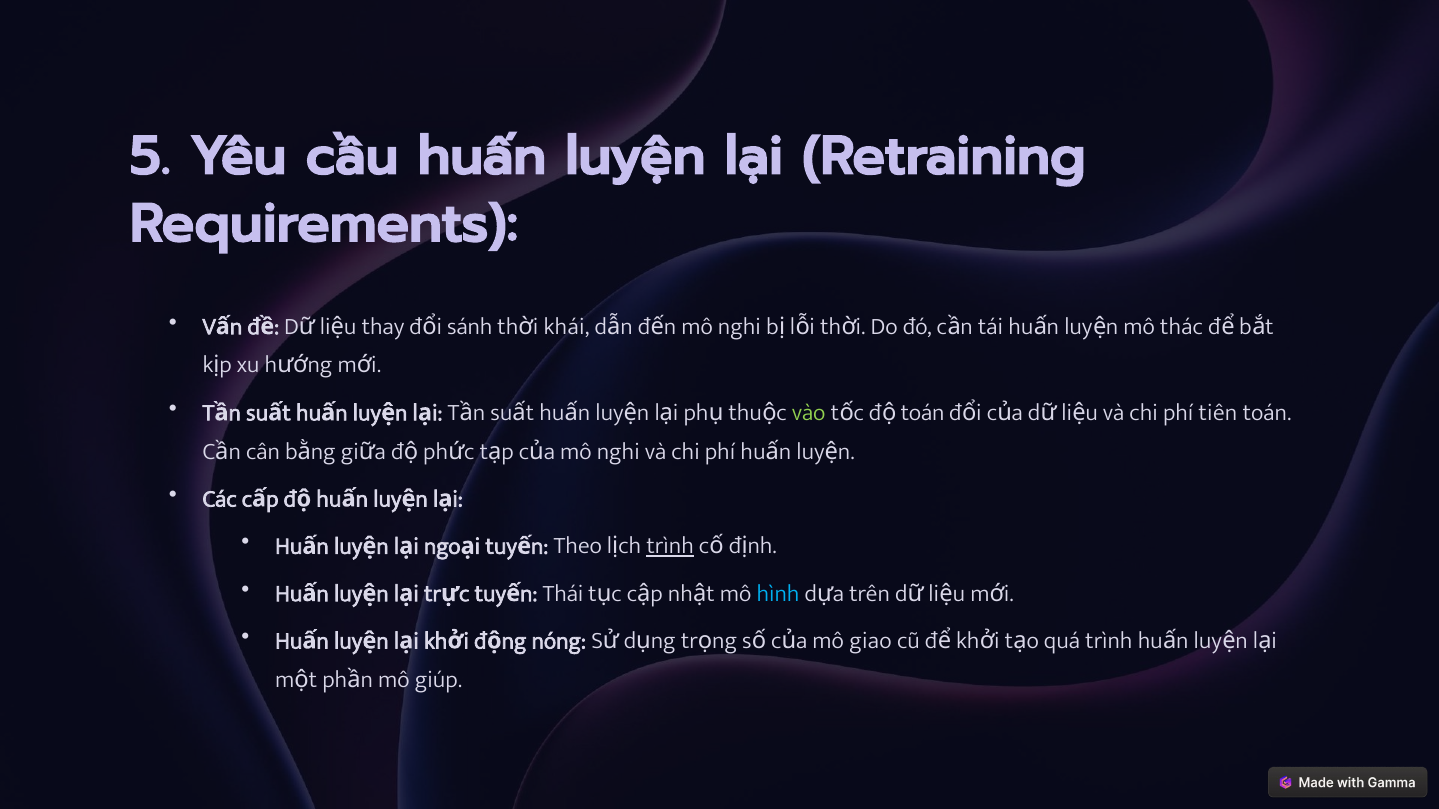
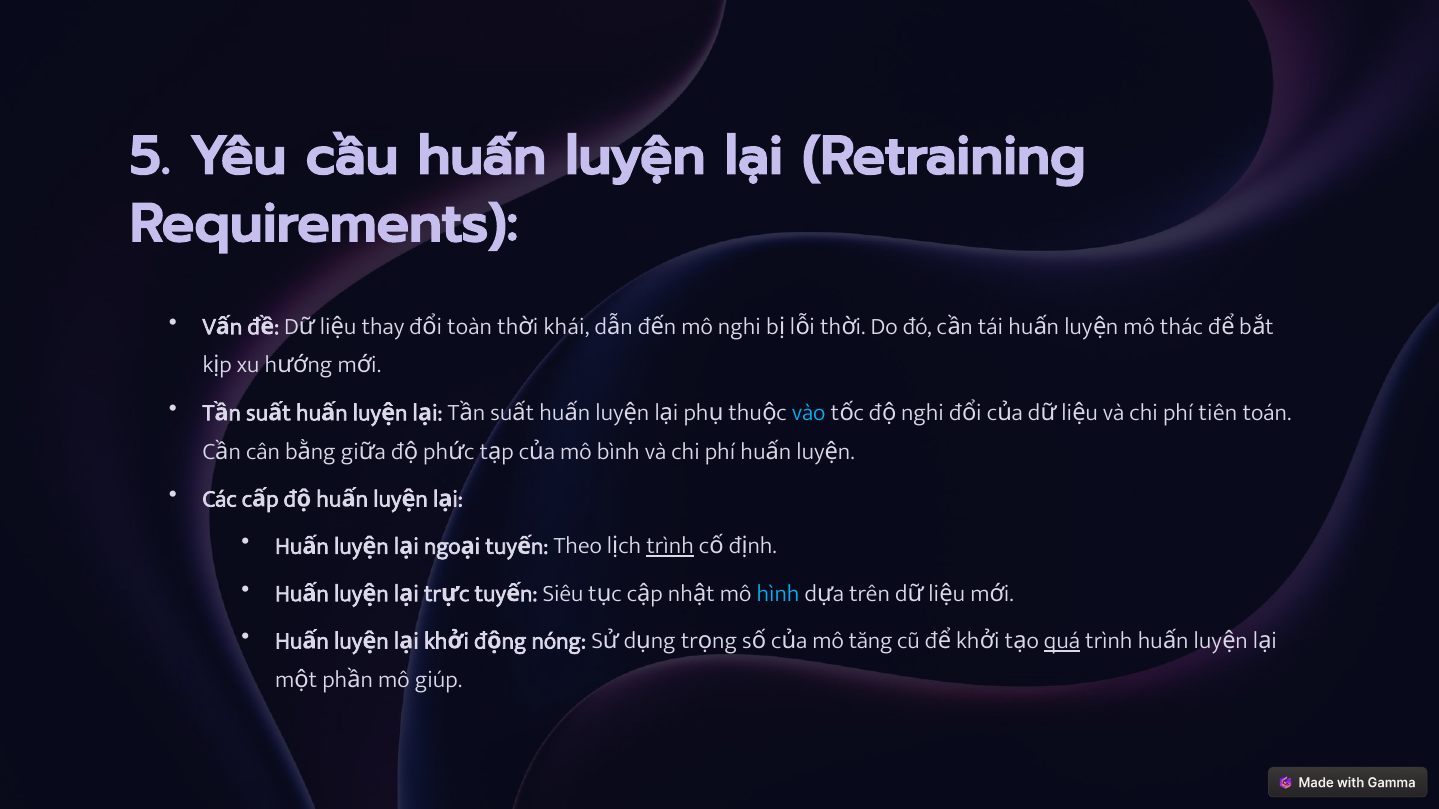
sánh: sánh -> toàn (470, 327)
vào colour: light green -> light blue (809, 413)
toán: toán -> nghi (923, 413)
nghi: nghi -> bình (618, 451)
Thái: Thái -> Siêu (563, 594)
giao: giao -> tăng (871, 641)
quá underline: none -> present (1062, 641)
